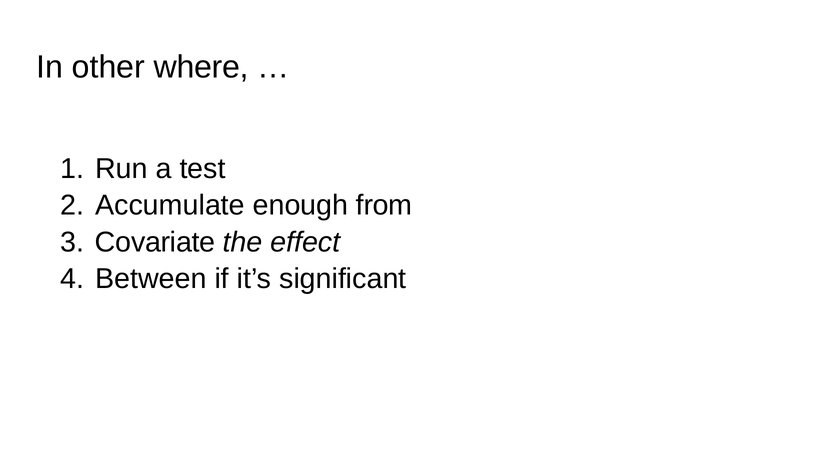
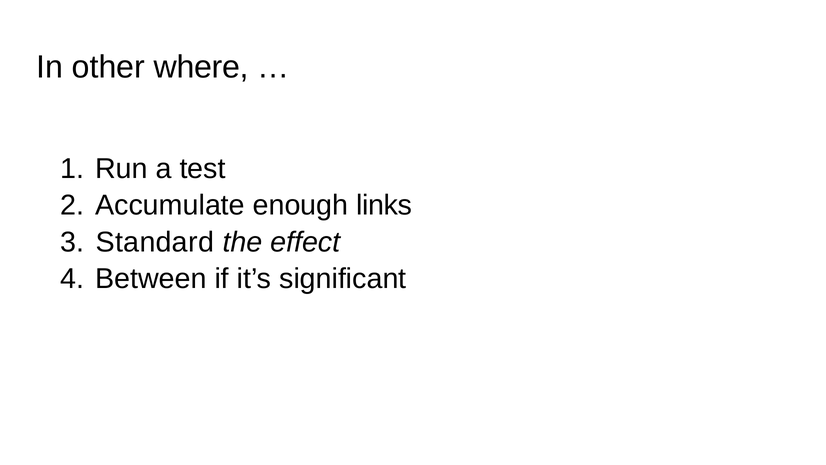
from: from -> links (384, 205)
Covariate: Covariate -> Standard (155, 242)
